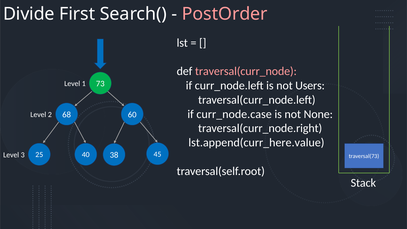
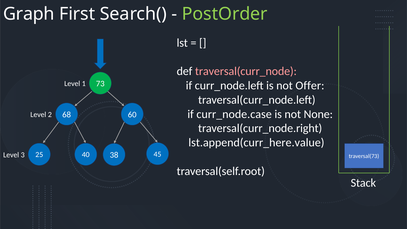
Divide: Divide -> Graph (29, 14)
PostOrder colour: pink -> light green (225, 14)
Users: Users -> Offer (310, 86)
